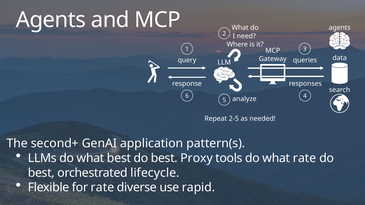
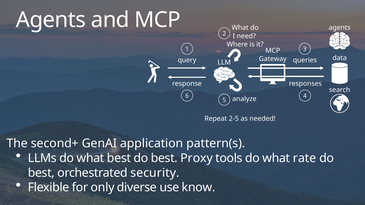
lifecycle: lifecycle -> security (155, 173)
for rate: rate -> only (103, 188)
rapid: rapid -> know (199, 188)
